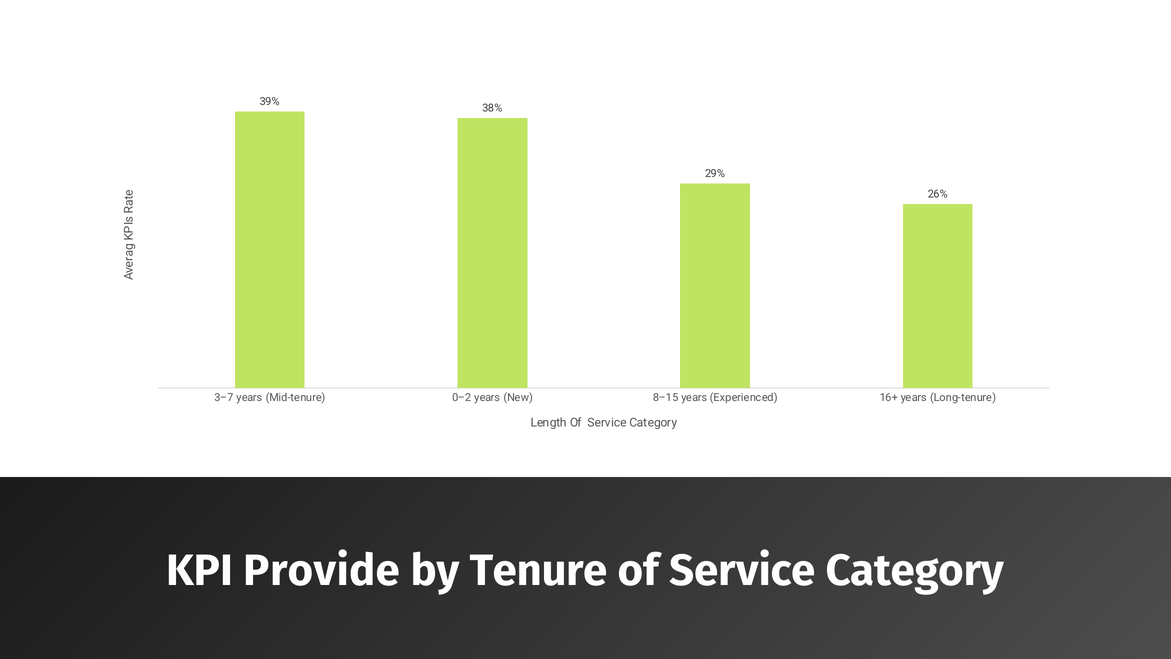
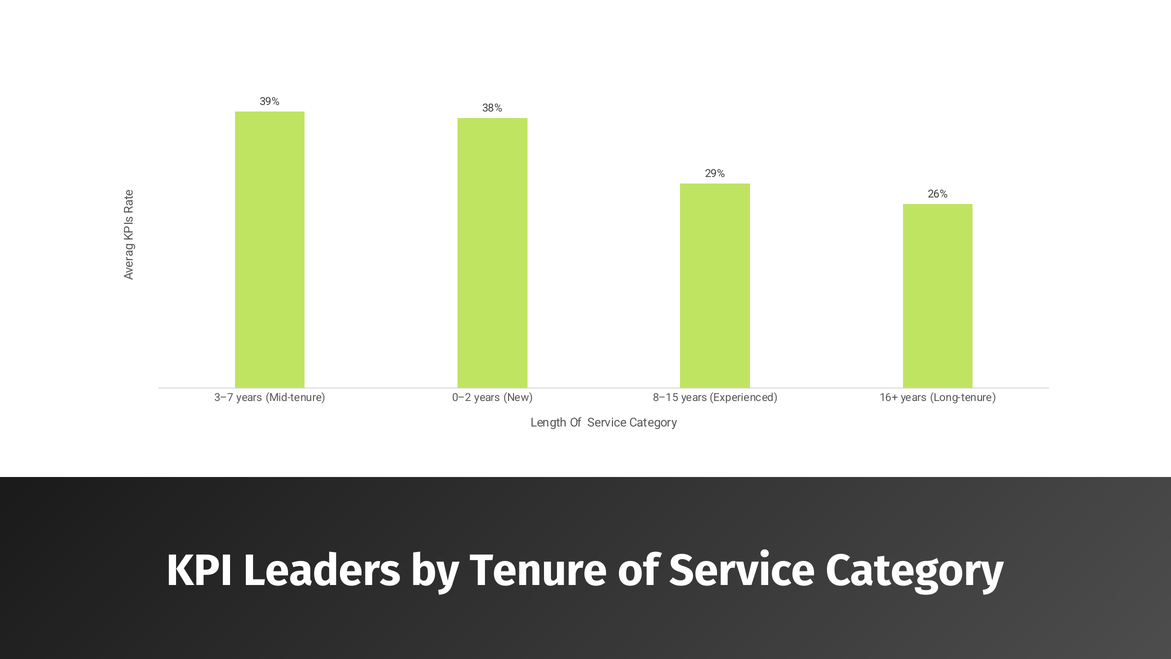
Provide: Provide -> Leaders (322, 571)
